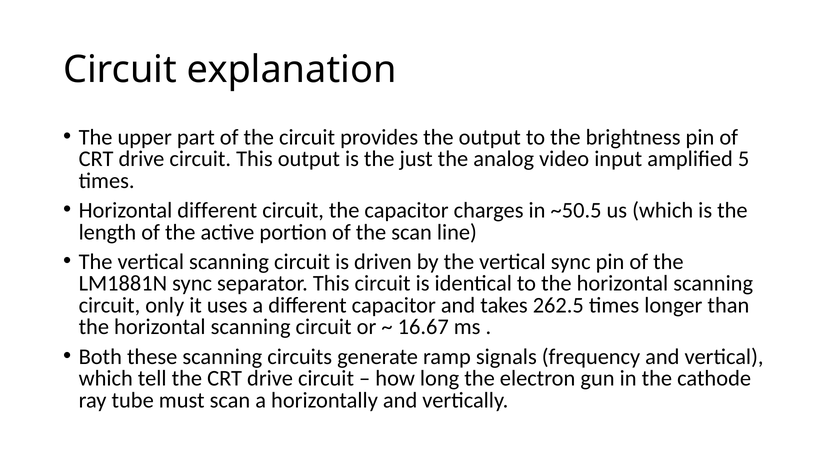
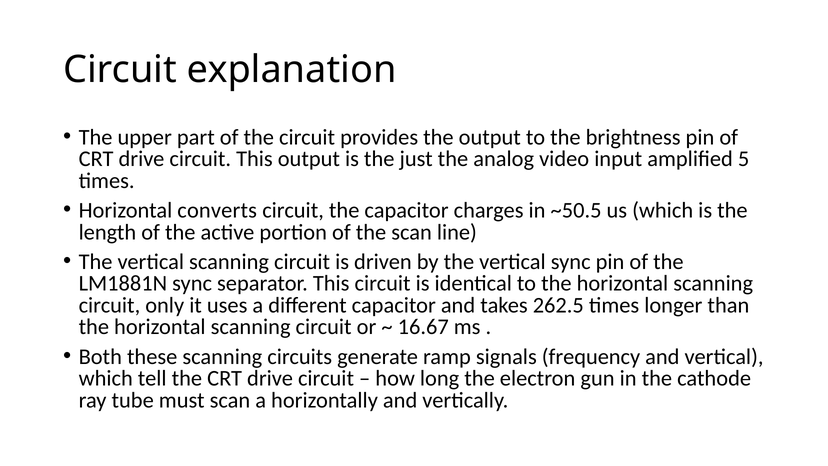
Horizontal different: different -> converts (217, 210)
